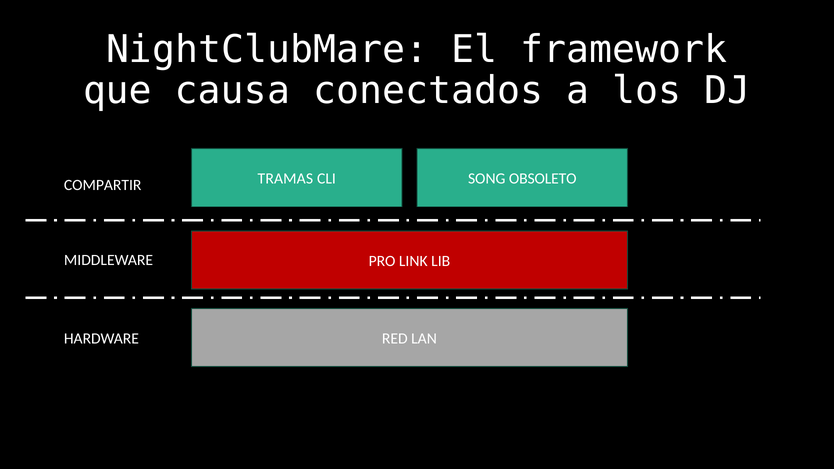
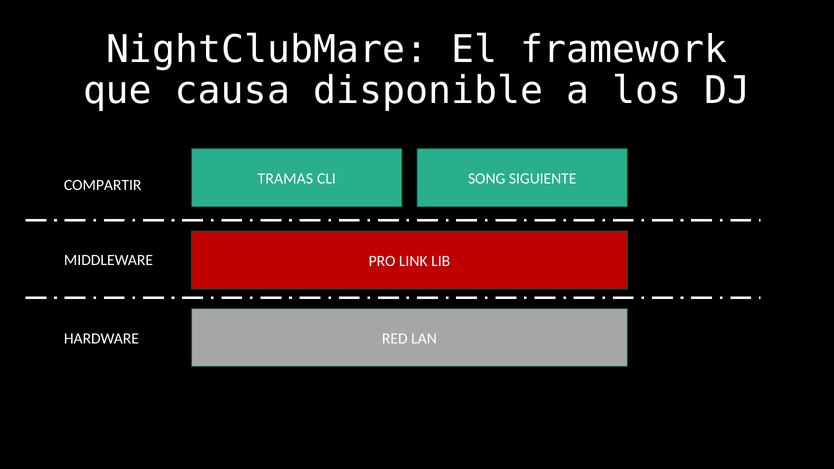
conectados: conectados -> disponible (428, 91)
OBSOLETO: OBSOLETO -> SIGUIENTE (543, 179)
